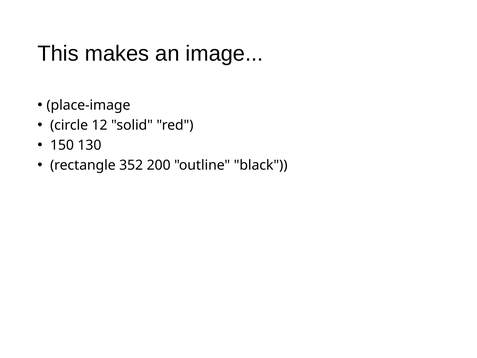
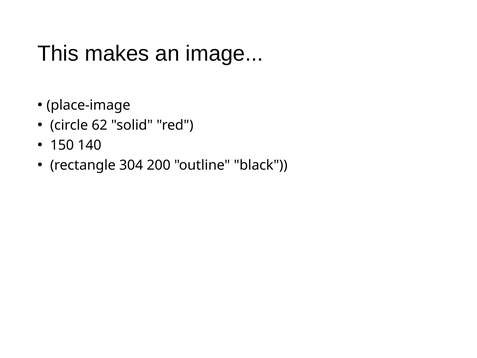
12: 12 -> 62 (100, 125)
130: 130 -> 140 (89, 145)
352: 352 -> 304 (131, 165)
